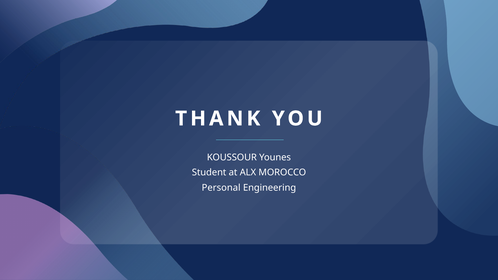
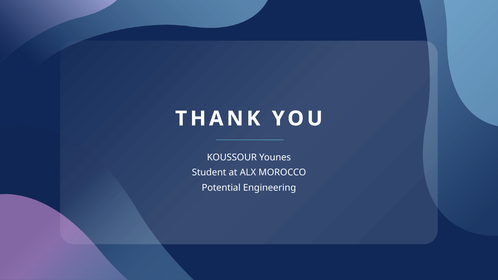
Personal: Personal -> Potential (221, 188)
